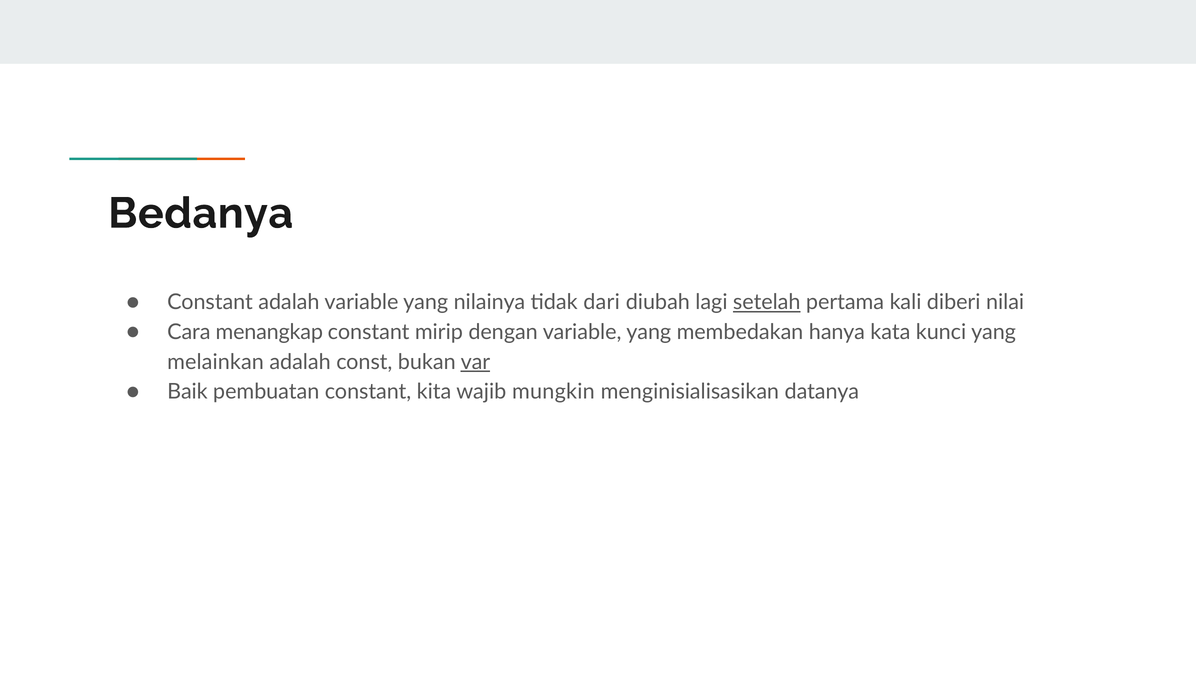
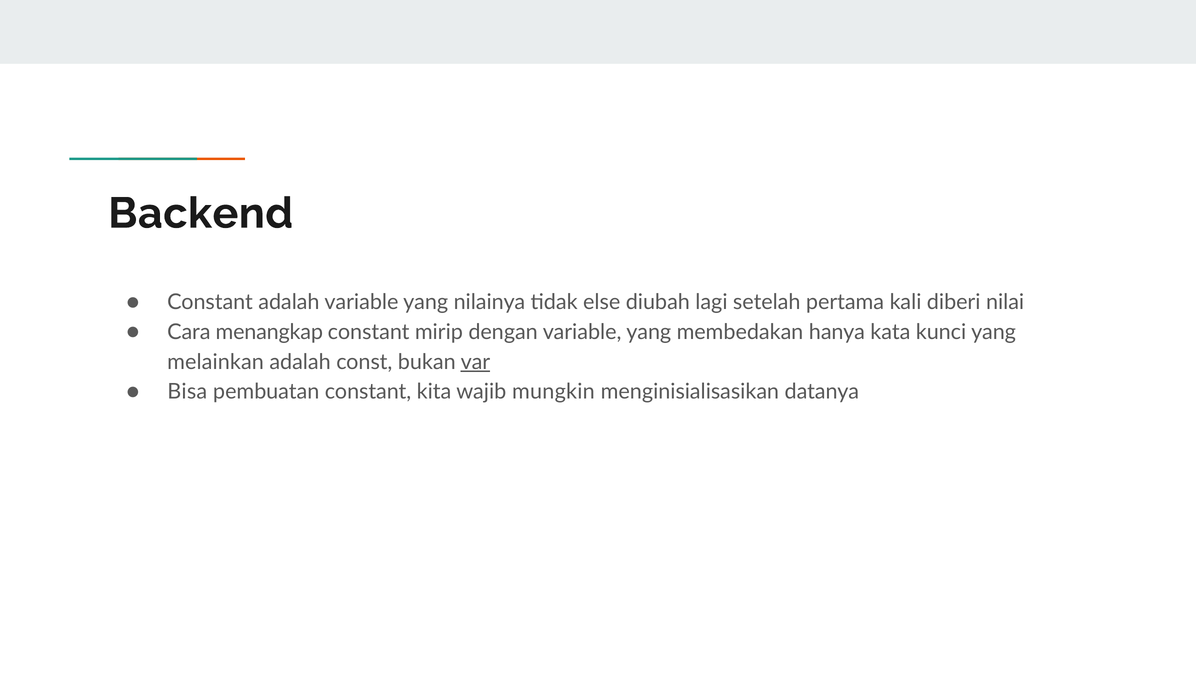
Bedanya: Bedanya -> Backend (201, 213)
dari: dari -> else (602, 302)
setelah underline: present -> none (767, 302)
Baik: Baik -> Bisa (187, 392)
